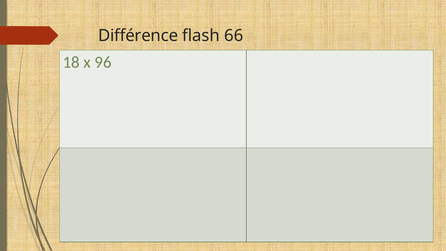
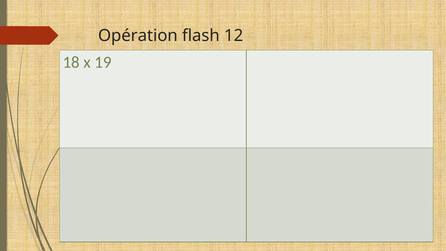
Différence: Différence -> Opération (138, 36)
66: 66 -> 12 (234, 36)
96: 96 -> 19 (103, 62)
